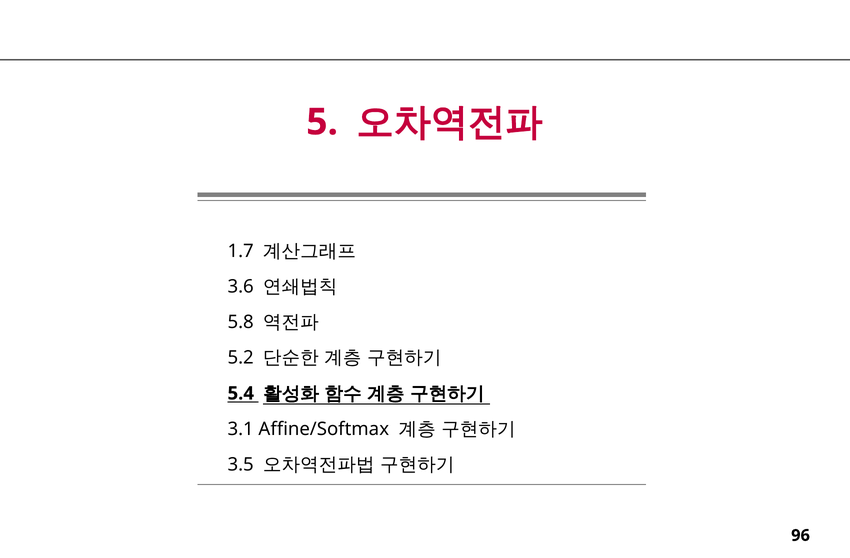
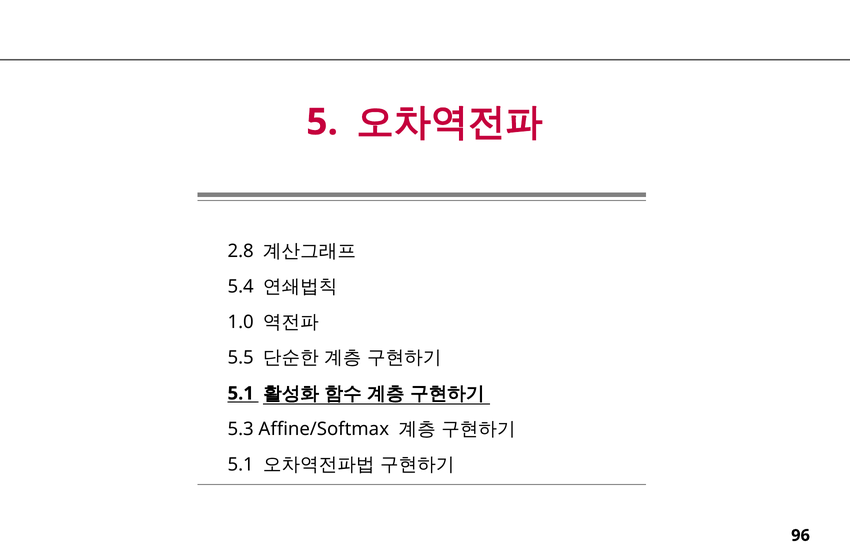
1.7: 1.7 -> 2.8 (241, 251)
3.6: 3.6 -> 5.4 (241, 287)
5.8: 5.8 -> 1.0 (241, 322)
5.2: 5.2 -> 5.5 (241, 358)
5.4: 5.4 -> 5.1 (241, 394)
3.1: 3.1 -> 5.3 (241, 429)
3.5: 3.5 -> 5.1 (241, 465)
